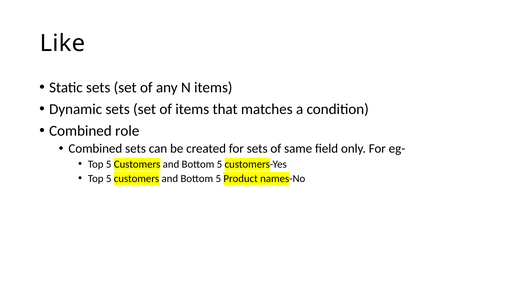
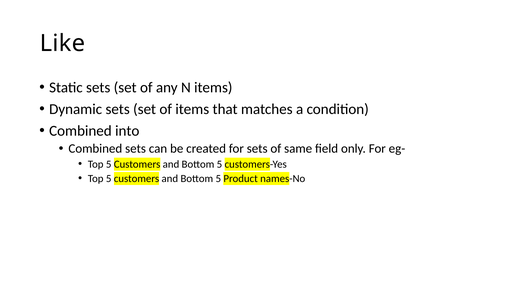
role: role -> into (127, 131)
